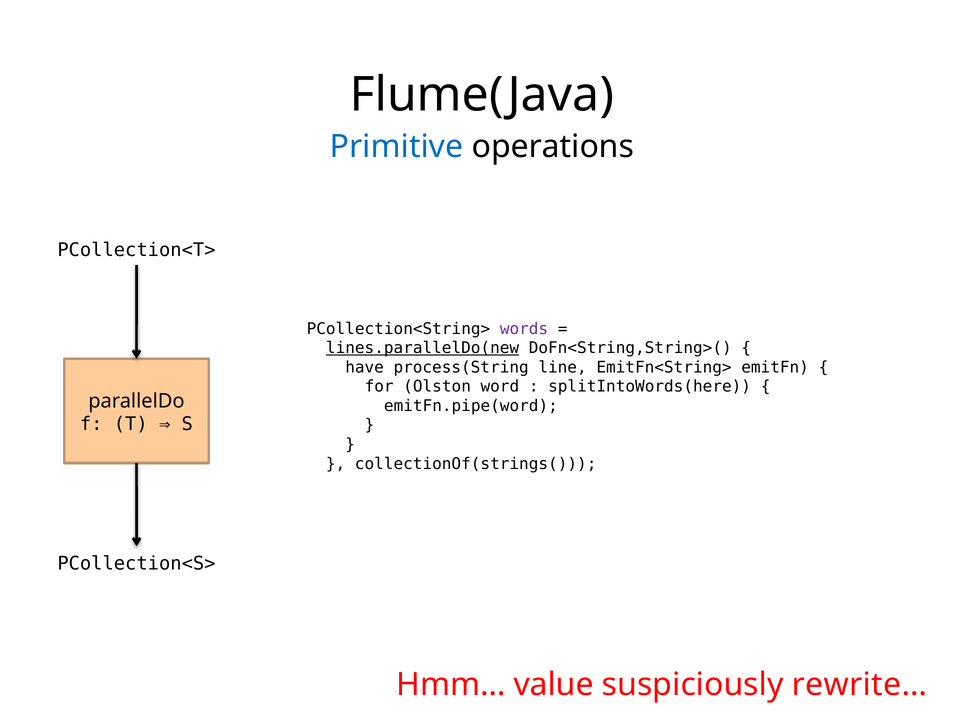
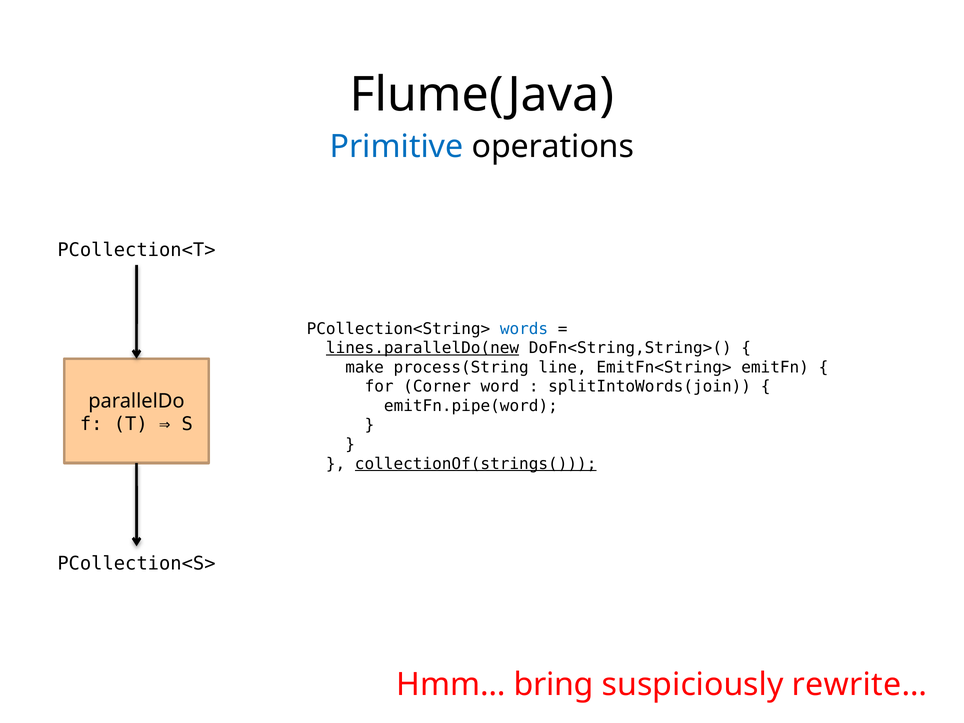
words colour: purple -> blue (524, 329)
have: have -> make (365, 367)
Olston: Olston -> Corner (437, 387)
splitIntoWords(here: splitIntoWords(here -> splitIntoWords(join (650, 387)
collectionOf(strings( underline: none -> present (476, 464)
value: value -> bring (554, 684)
